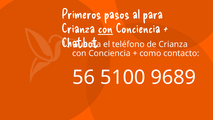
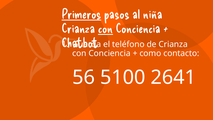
Primeros underline: none -> present (81, 14)
para: para -> niña (153, 14)
9689: 9689 -> 2641 (173, 77)
